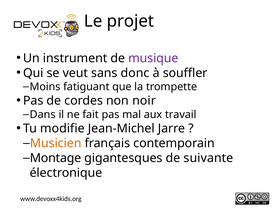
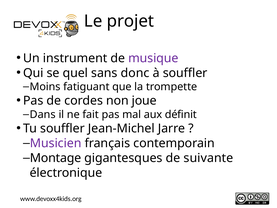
veut: veut -> quel (75, 73)
noir: noir -> joue (144, 101)
travail: travail -> définit (181, 114)
Tu modifie: modifie -> souffler (62, 128)
Musicien colour: orange -> purple (56, 143)
